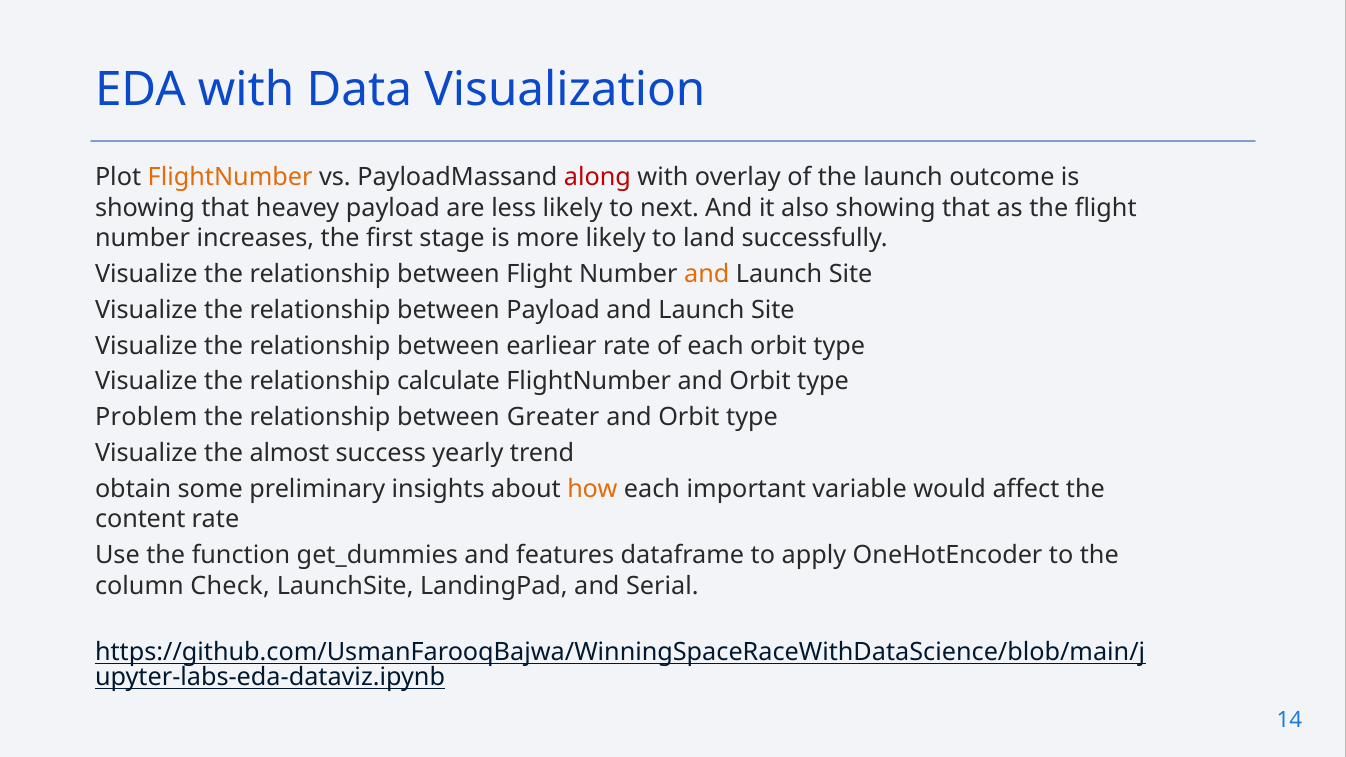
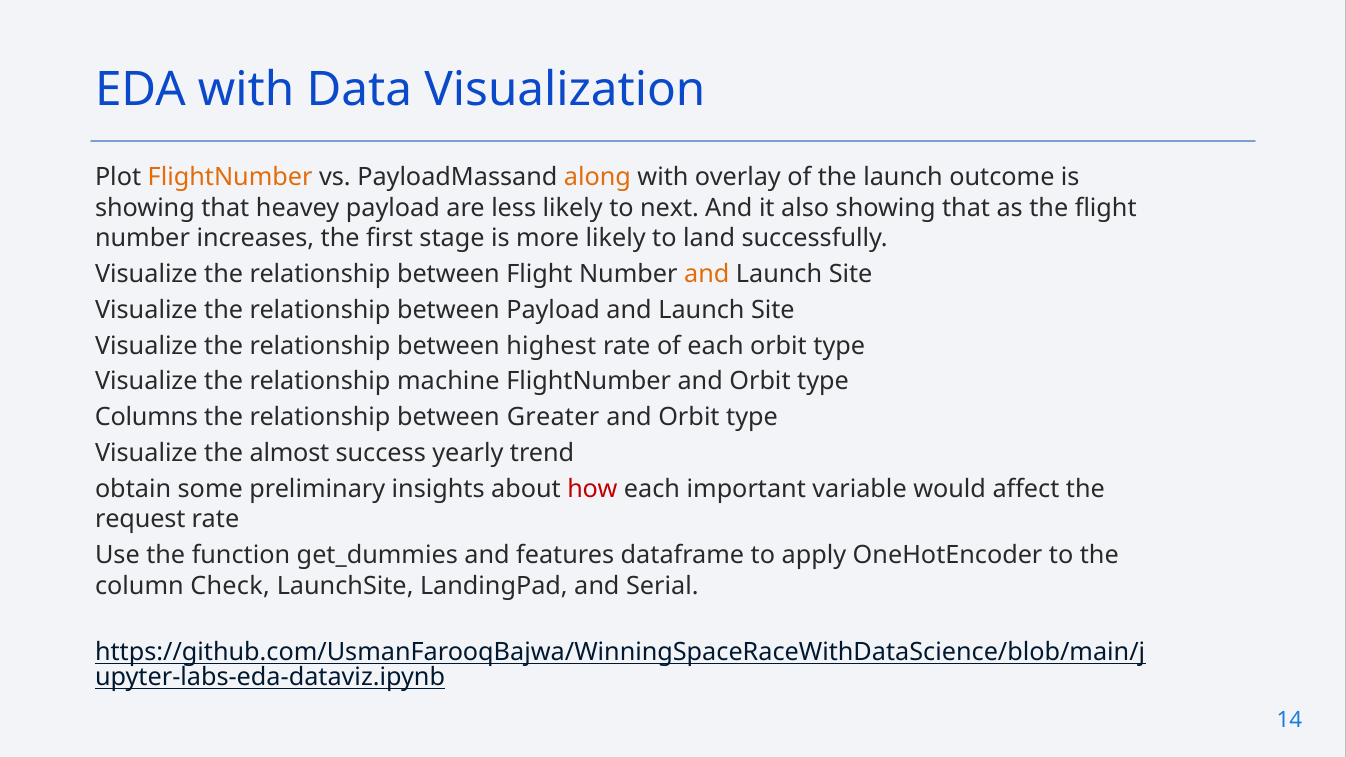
along colour: red -> orange (597, 178)
earliear: earliear -> highest (551, 346)
calculate: calculate -> machine (448, 382)
Problem: Problem -> Columns (146, 418)
how colour: orange -> red (592, 489)
content: content -> request (140, 520)
